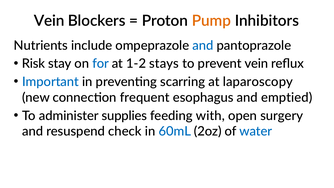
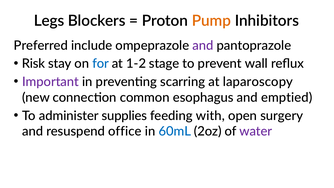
Vein: Vein -> Legs (49, 21)
Nutrients: Nutrients -> Preferred (41, 45)
and colour: blue -> purple (203, 45)
stays: stays -> stage (164, 64)
prevent vein: vein -> wall (256, 64)
Important colour: blue -> purple (50, 82)
frequent: frequent -> common (145, 97)
check: check -> office (125, 131)
water colour: blue -> purple (256, 131)
